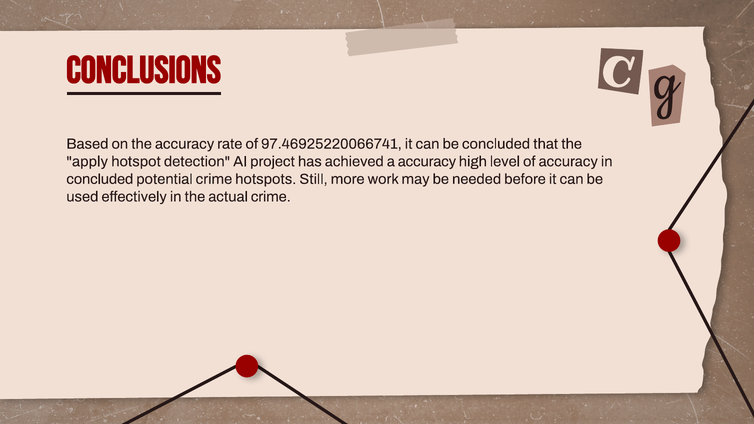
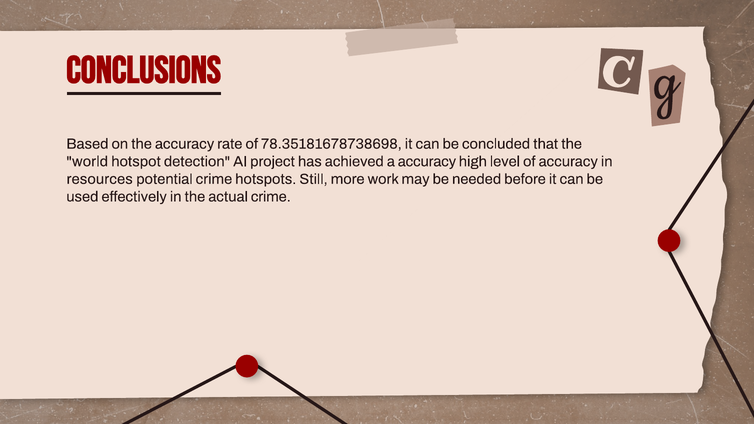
97.46925220066741: 97.46925220066741 -> 78.35181678738698 (331, 144)
apply: apply -> world (87, 161)
concluded: concluded -> resources (100, 179)
